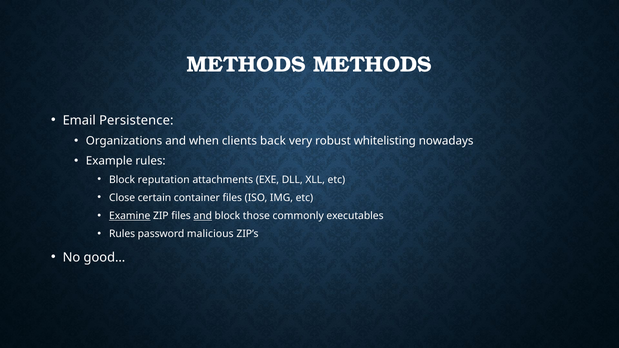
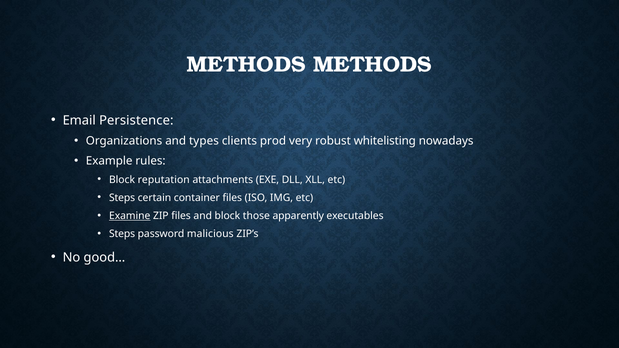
when: when -> types (204, 141)
back: back -> prod (273, 141)
Close: Close -> Steps (122, 198)
and underline: present -> none (203, 216)
commonly: commonly -> apparently (298, 216)
Rules: Rules -> Steps (122, 234)
